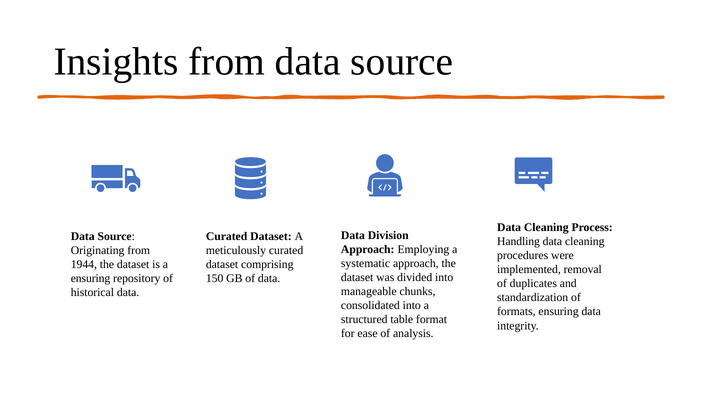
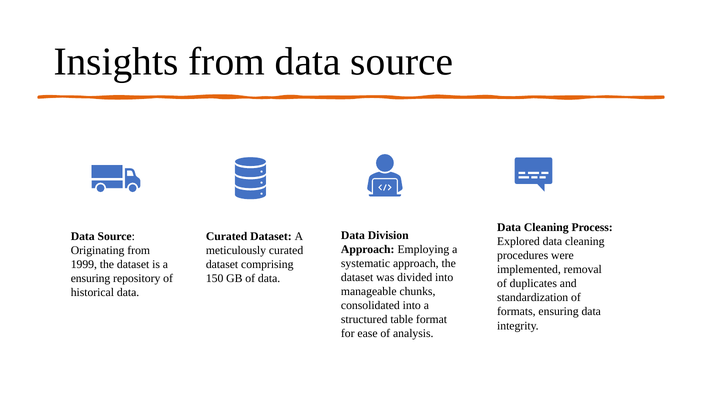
Handling: Handling -> Explored (518, 241)
1944: 1944 -> 1999 (84, 264)
